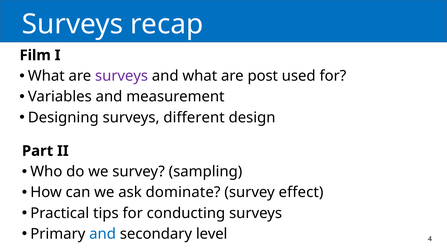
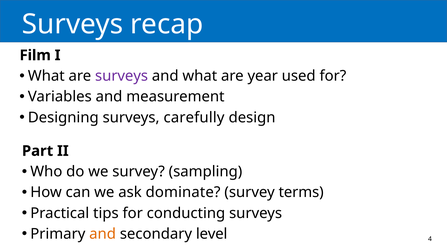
post: post -> year (263, 76)
different: different -> carefully (194, 118)
effect: effect -> terms (301, 193)
and colour: blue -> orange (103, 234)
